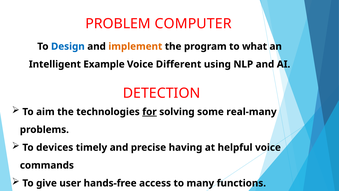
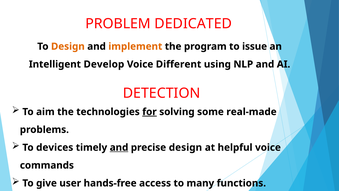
COMPUTER: COMPUTER -> DEDICATED (193, 24)
Design colour: blue -> orange (68, 46)
what: what -> issue (255, 46)
Example: Example -> Develop (104, 64)
real-many: real-many -> real-made (251, 112)
and underline: none -> present (119, 147)
precise having: having -> design (185, 147)
